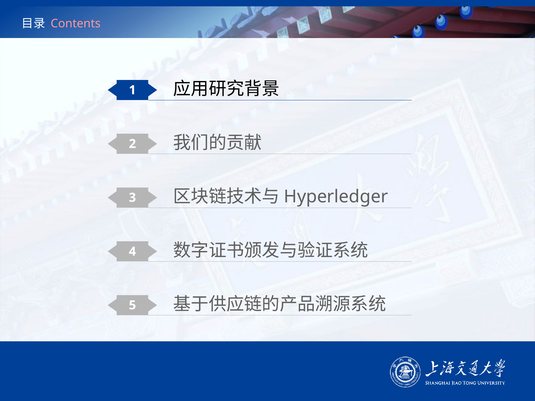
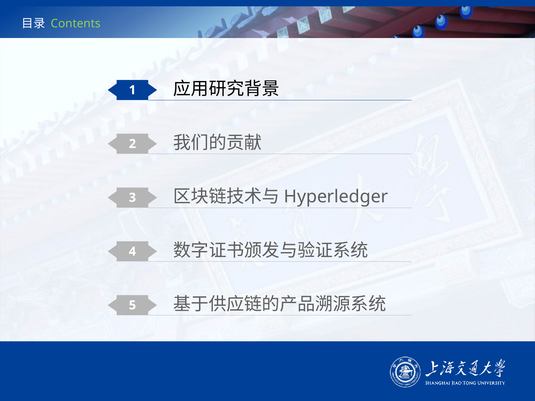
Contents colour: pink -> light green (76, 24)
